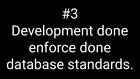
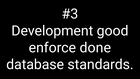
Development done: done -> good (113, 31)
